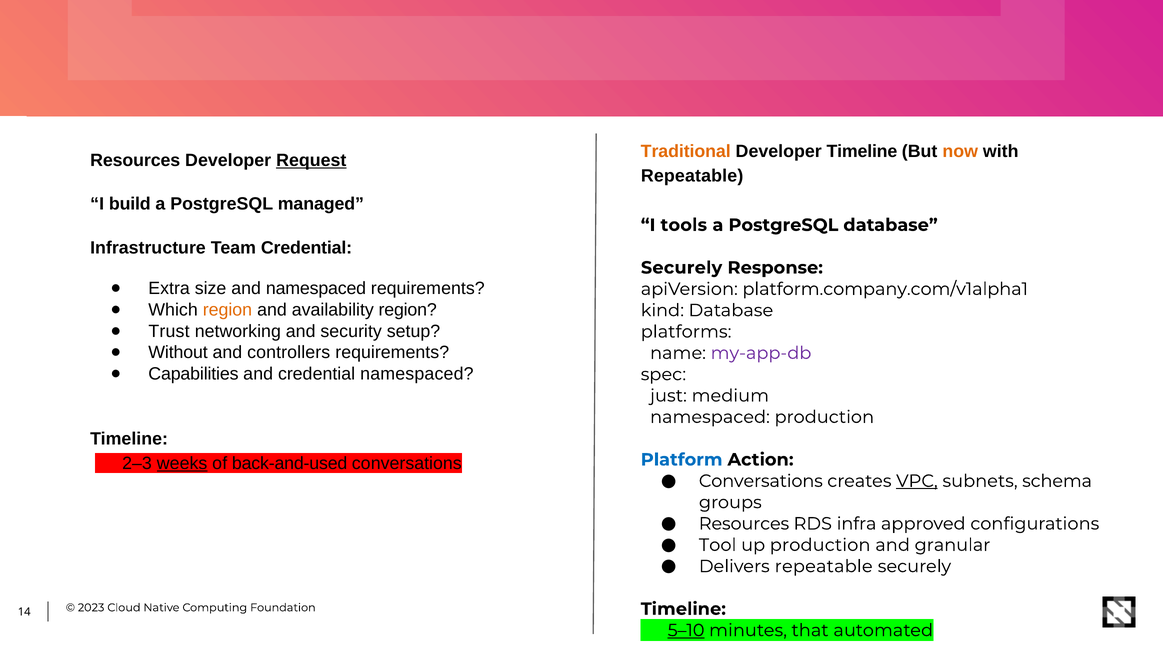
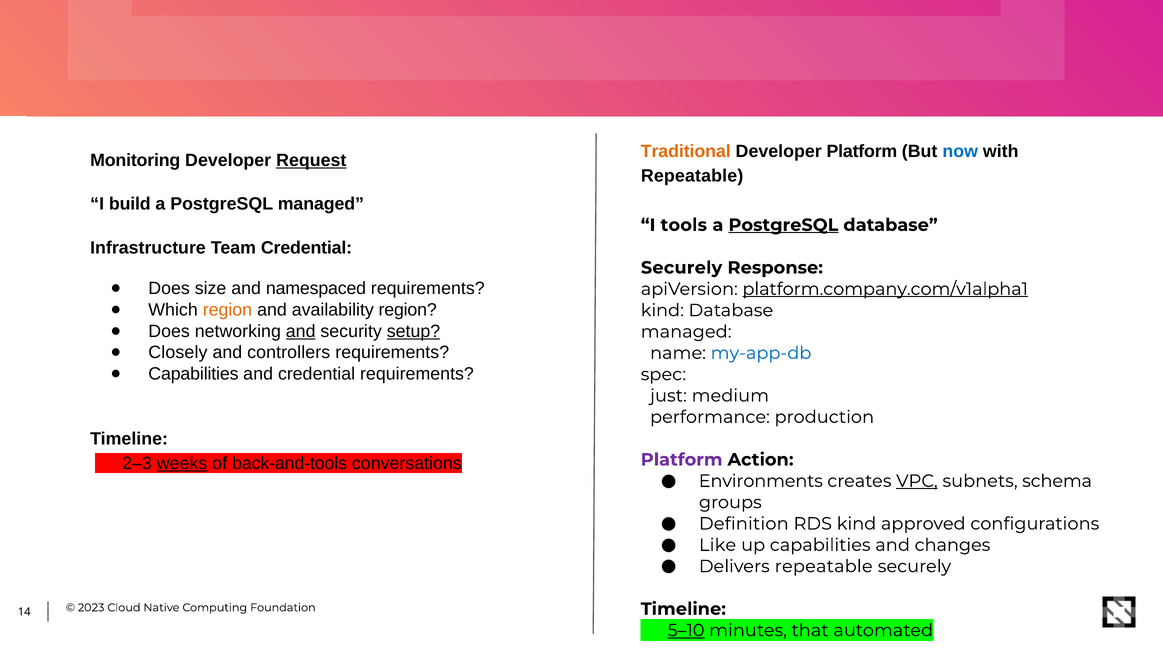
Developer Timeline: Timeline -> Platform (862, 152)
now colour: orange -> blue (960, 152)
Resources: Resources -> Monitoring (135, 160)
PostgreSQL underline: none -> present (783, 225)
Extra: Extra -> Does (169, 289)
platform.company.com/v1alpha1 underline: none -> present (885, 289)
Trust: Trust -> Does (169, 331)
and underline: none -> present (301, 331)
setup underline: none -> present (413, 331)
platforms: platforms -> managed (686, 332)
Without: Without -> Closely (178, 353)
my-app-db colour: purple -> blue (761, 353)
credential namespaced: namespaced -> requirements (417, 374)
namespaced: namespaced -> performance (710, 417)
back-and-used: back-and-used -> back-and-tools (290, 464)
Platform colour: blue -> purple (682, 460)
Conversations: Conversations -> Environments (761, 481)
Resources: Resources -> Definition (744, 524)
RDS infra: infra -> kind (856, 524)
Tool: Tool -> Like (718, 545)
up production: production -> capabilities (820, 545)
granular: granular -> changes (952, 545)
